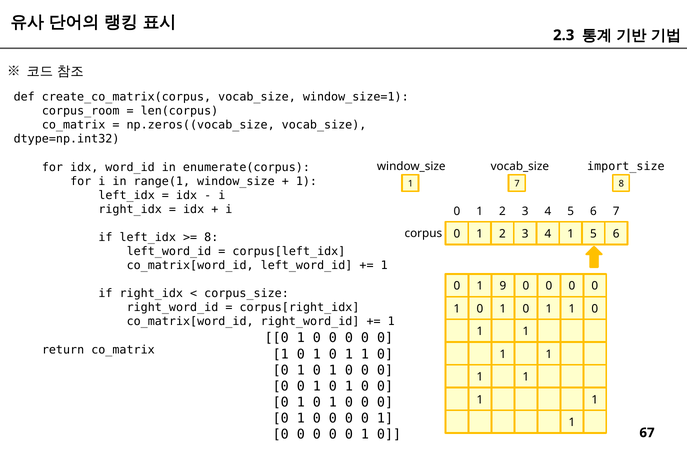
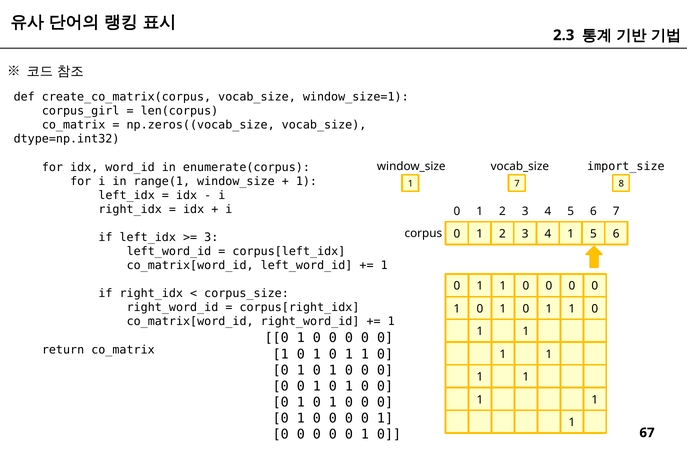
corpus_room: corpus_room -> corpus_girl (81, 111)
8: 8 -> 3 (211, 237)
9: 9 -> 1 (503, 286)
